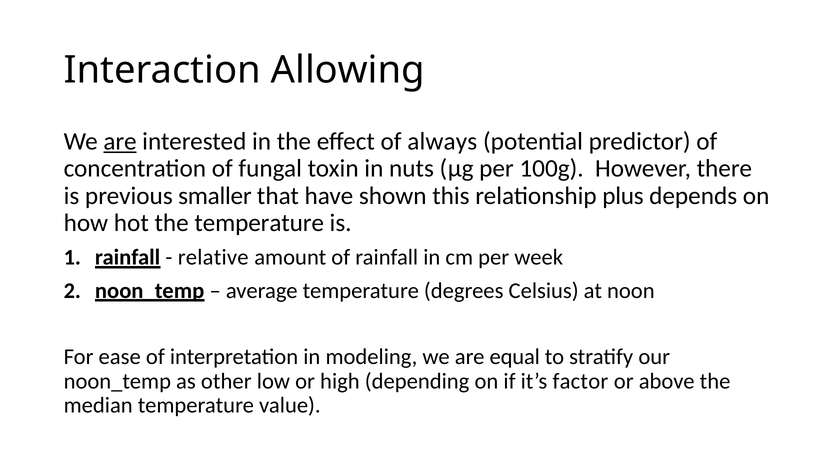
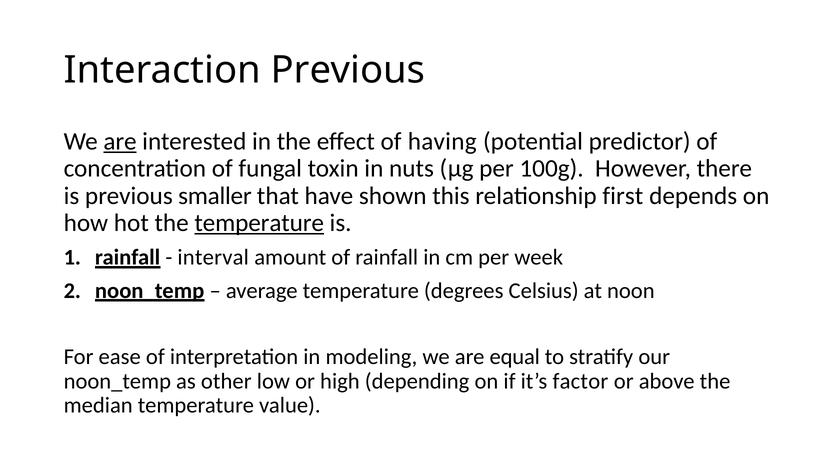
Interaction Allowing: Allowing -> Previous (348, 70)
always: always -> having (442, 142)
plus: plus -> first (623, 196)
temperature underline: none -> present (259, 223)
relative: relative -> interval (213, 258)
